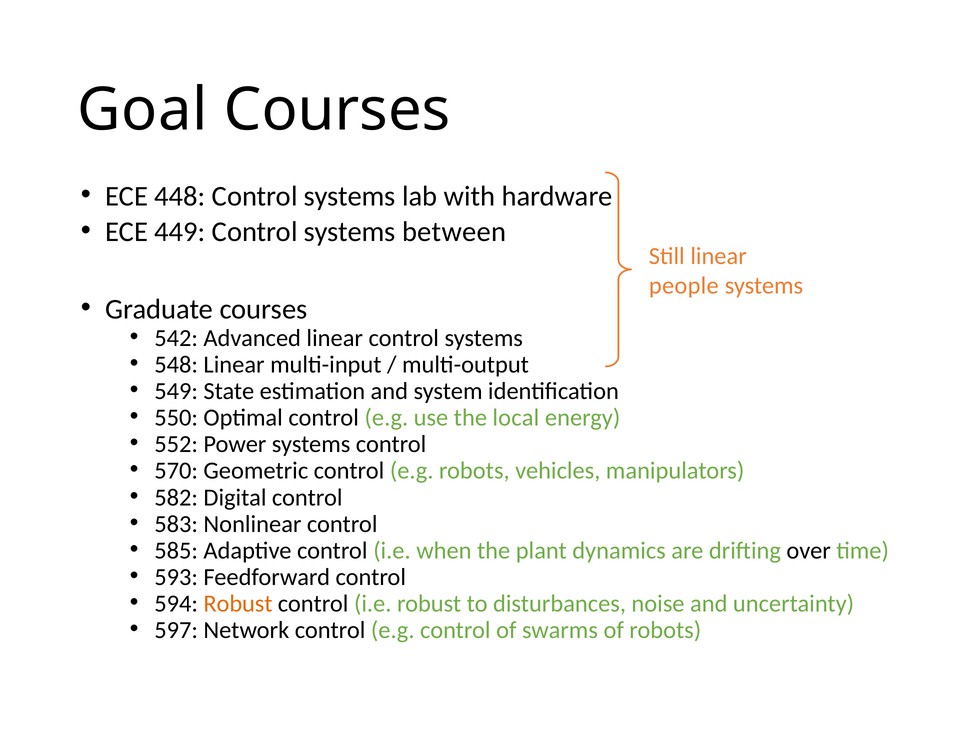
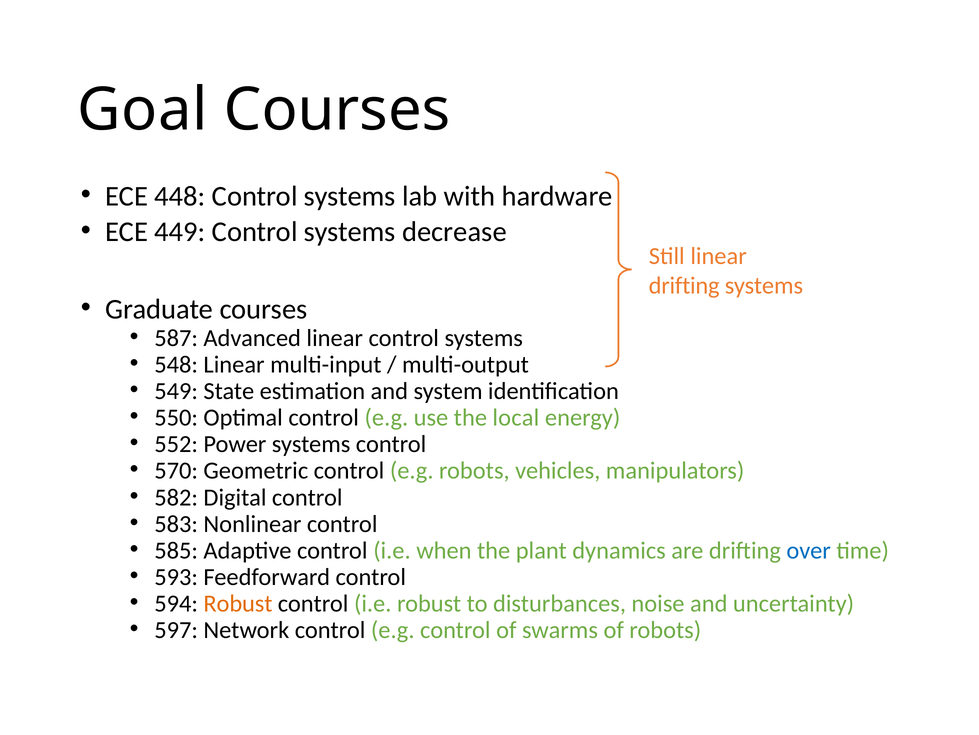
between: between -> decrease (454, 232)
people: people -> drifting (684, 285)
542: 542 -> 587 (176, 338)
over colour: black -> blue (809, 550)
